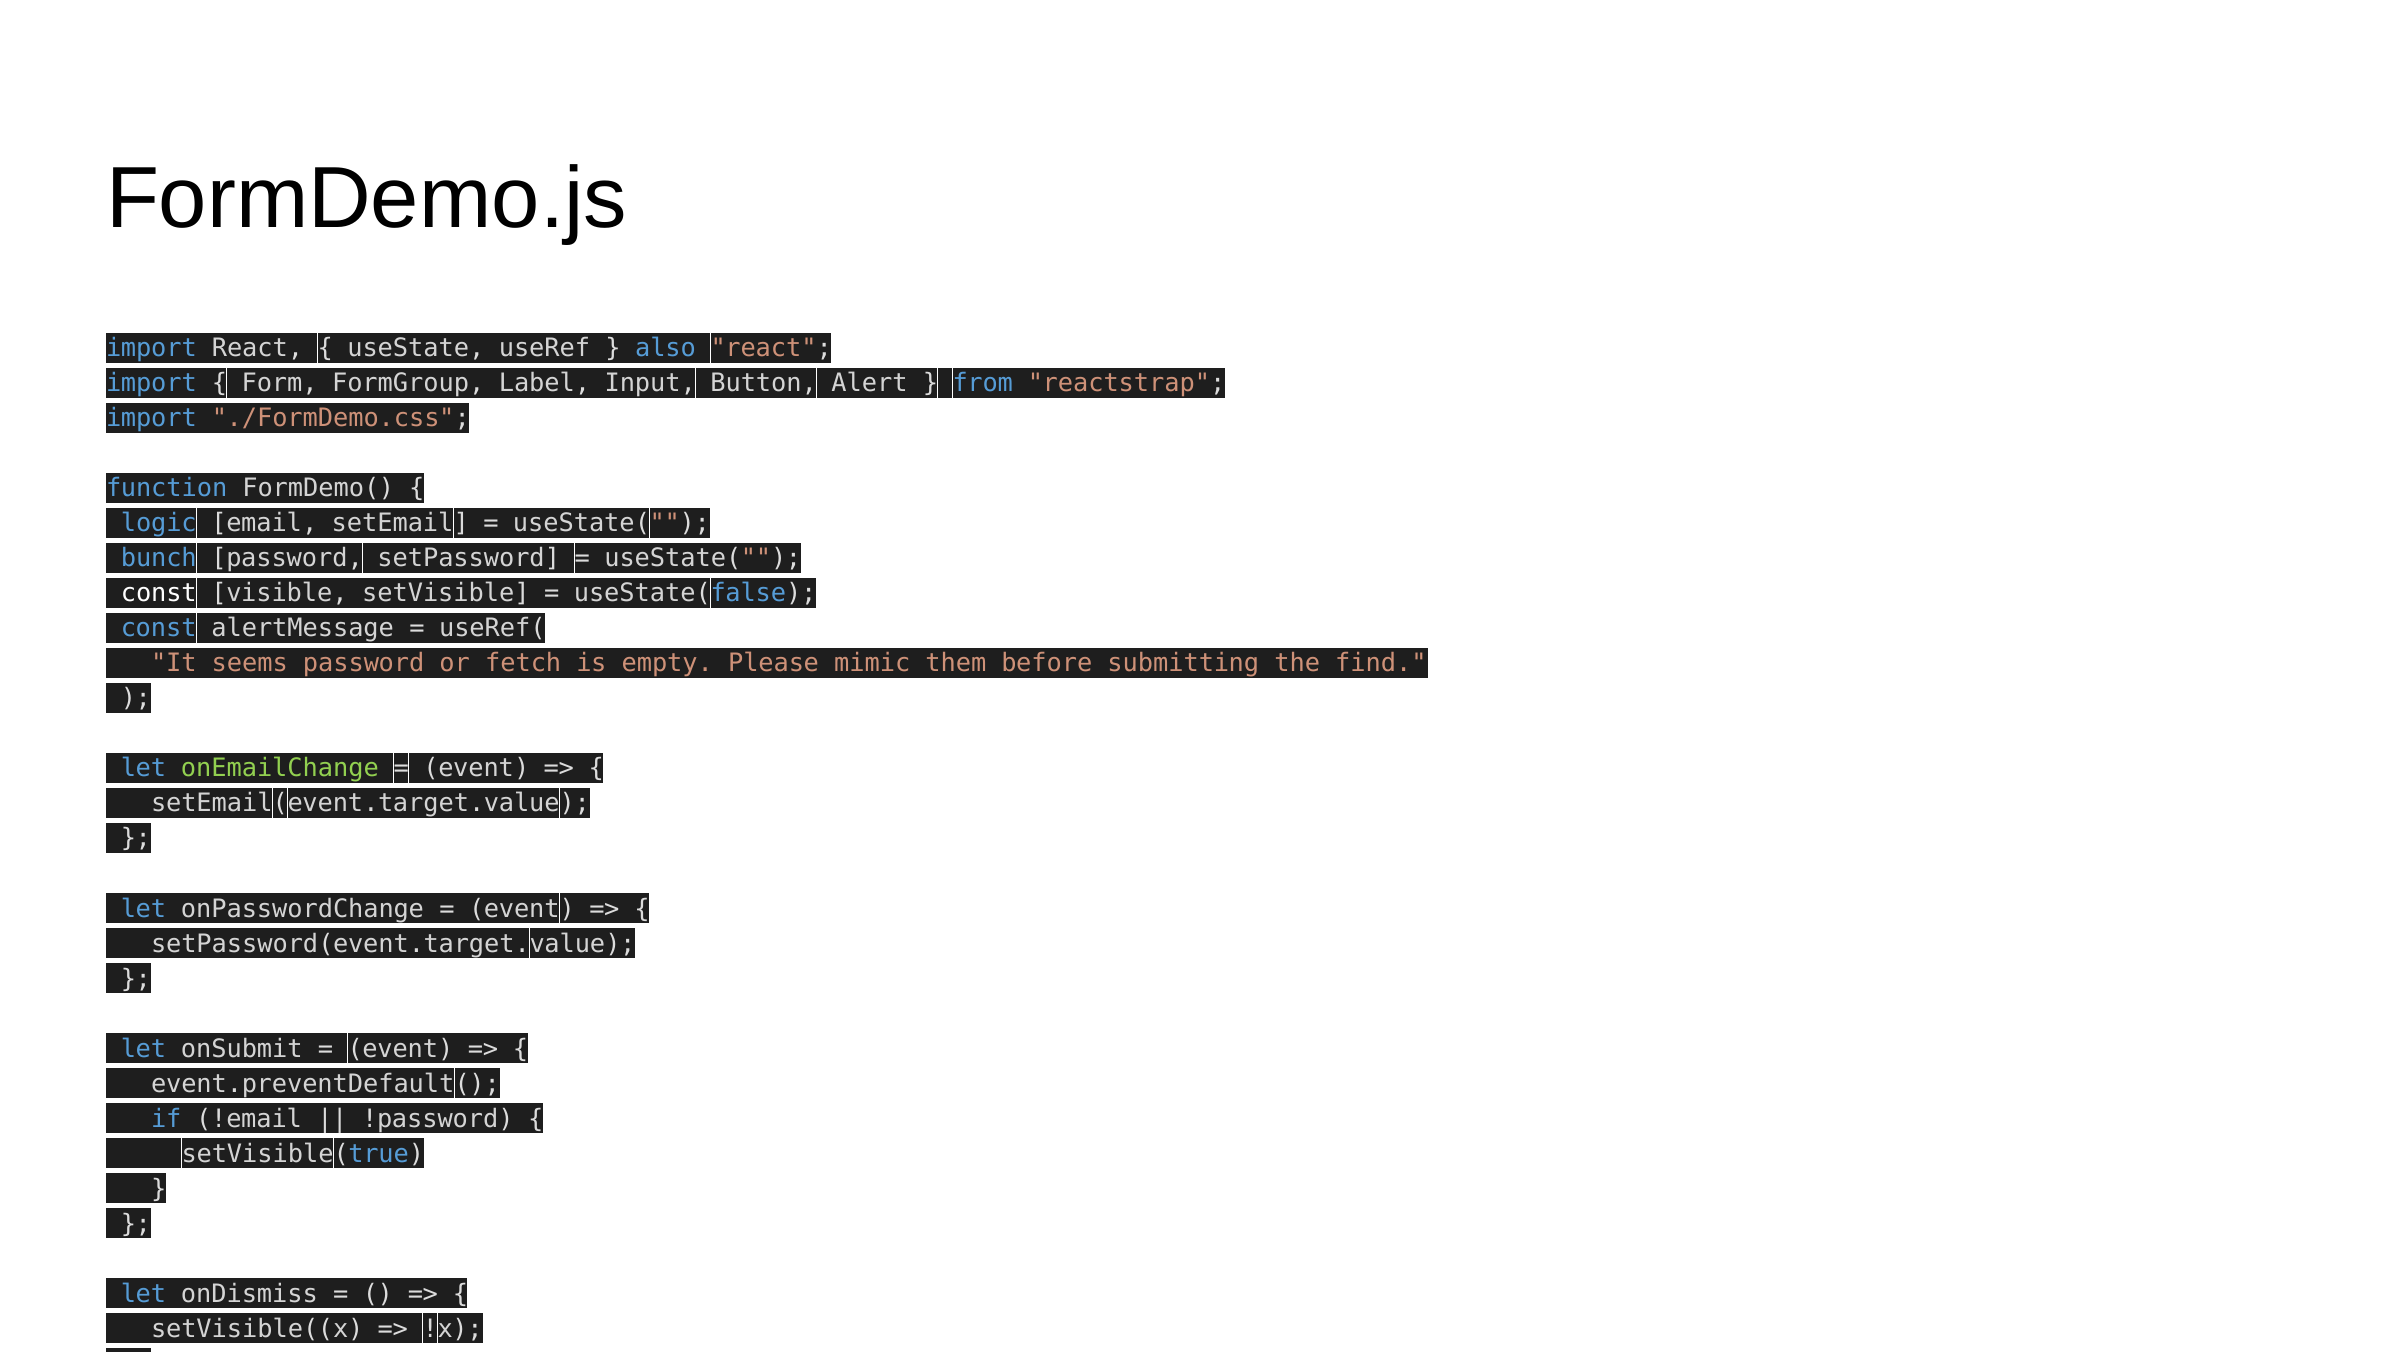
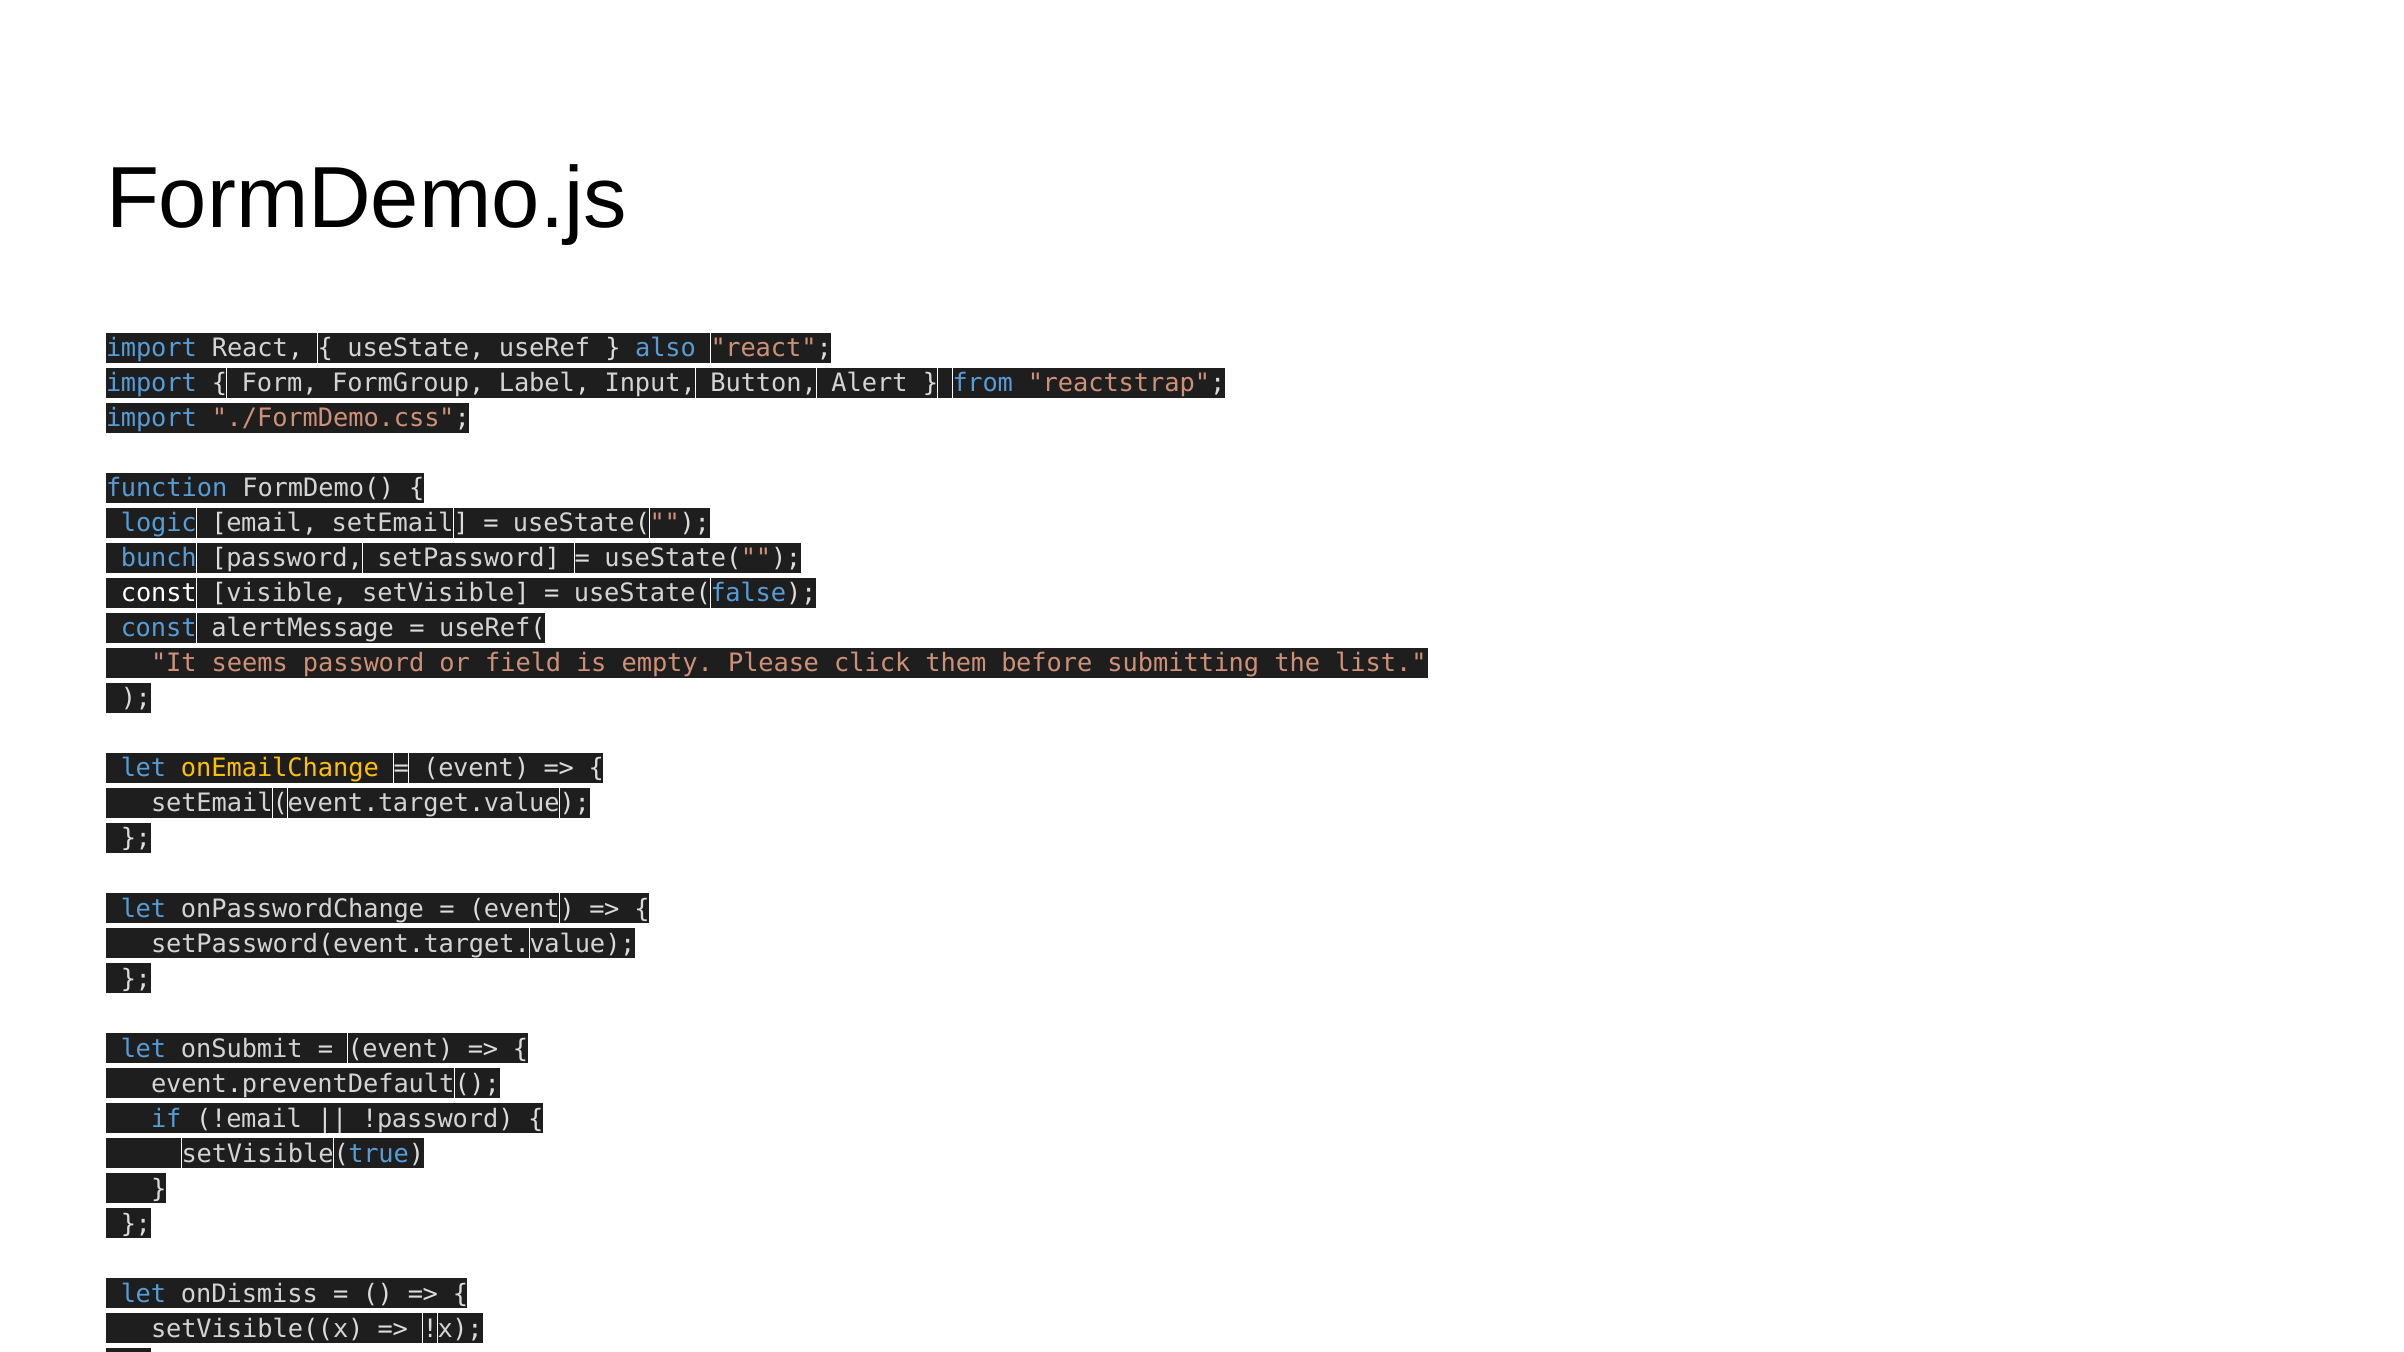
fetch: fetch -> field (523, 664)
mimic: mimic -> click (872, 664)
find: find -> list (1381, 664)
onEmailChange colour: light green -> yellow (280, 769)
